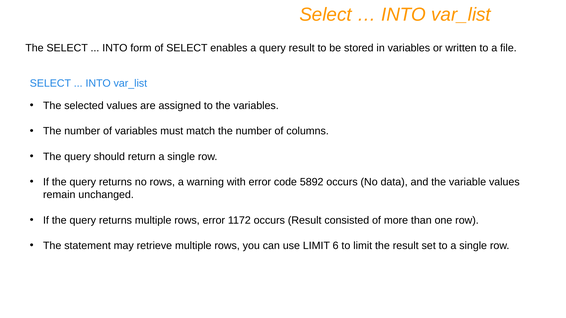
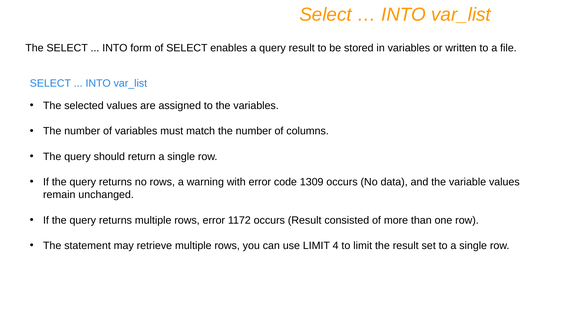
5892: 5892 -> 1309 (312, 182)
6: 6 -> 4 (336, 246)
